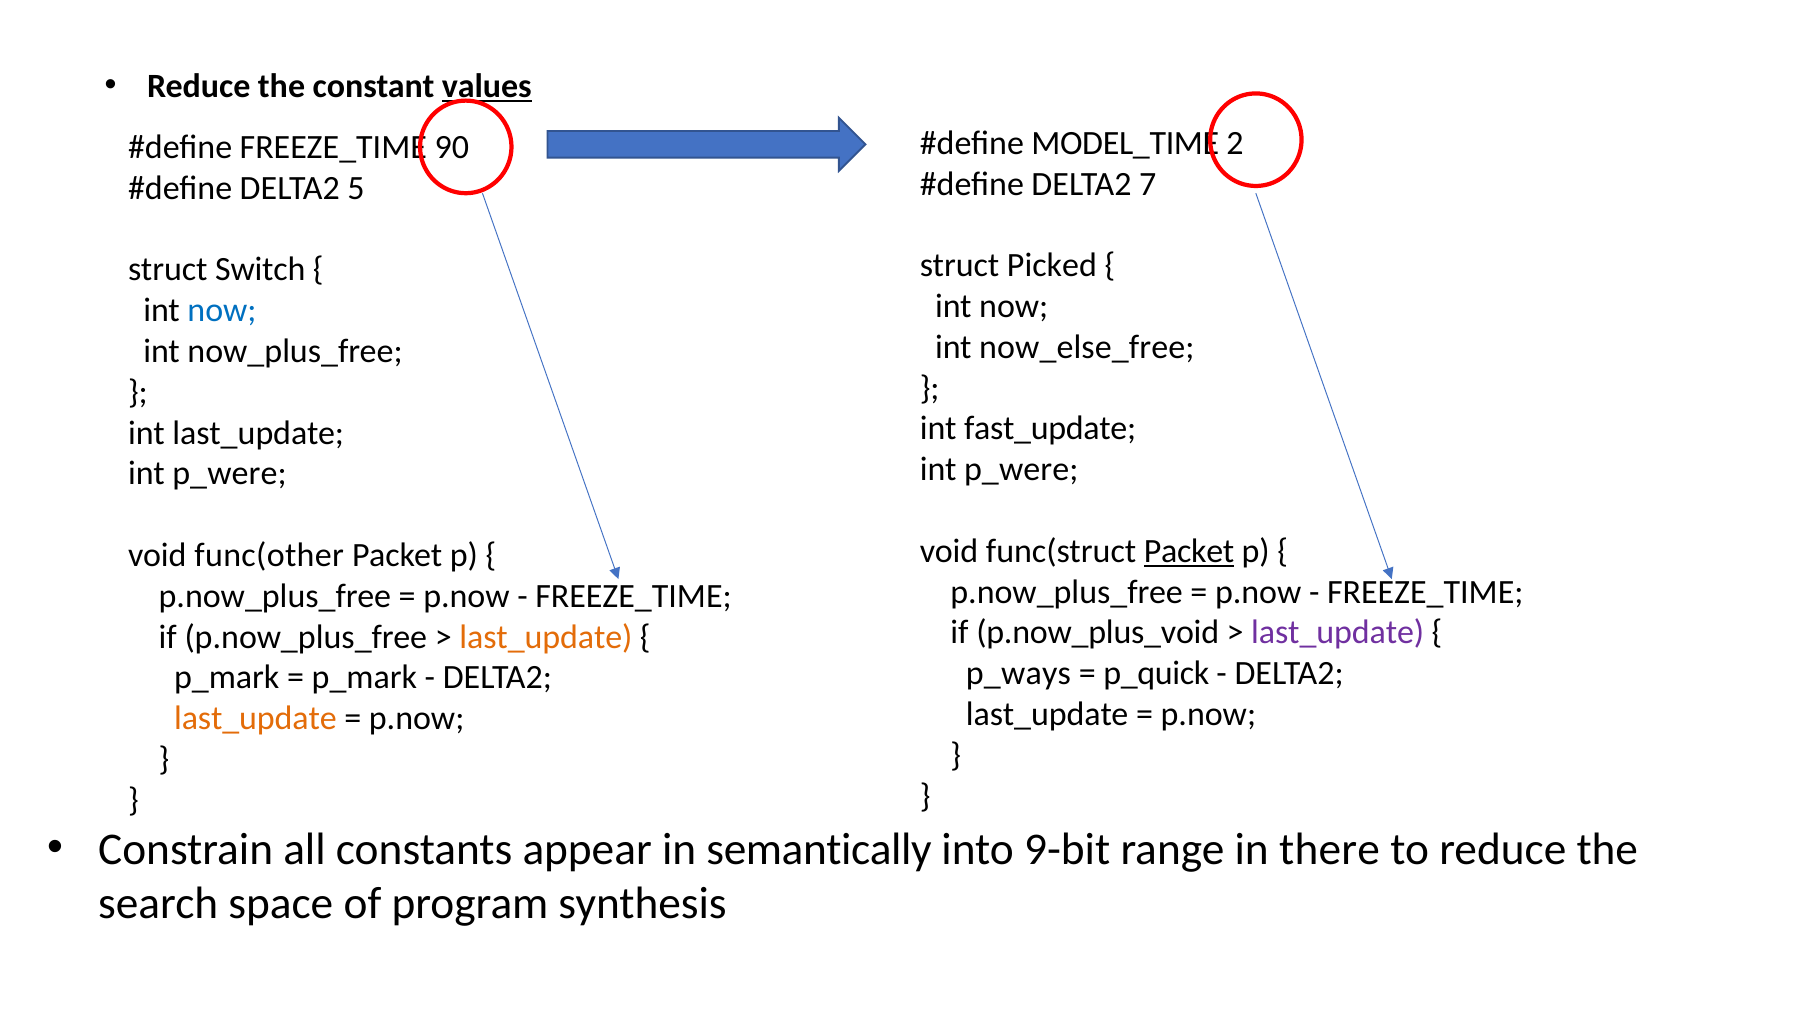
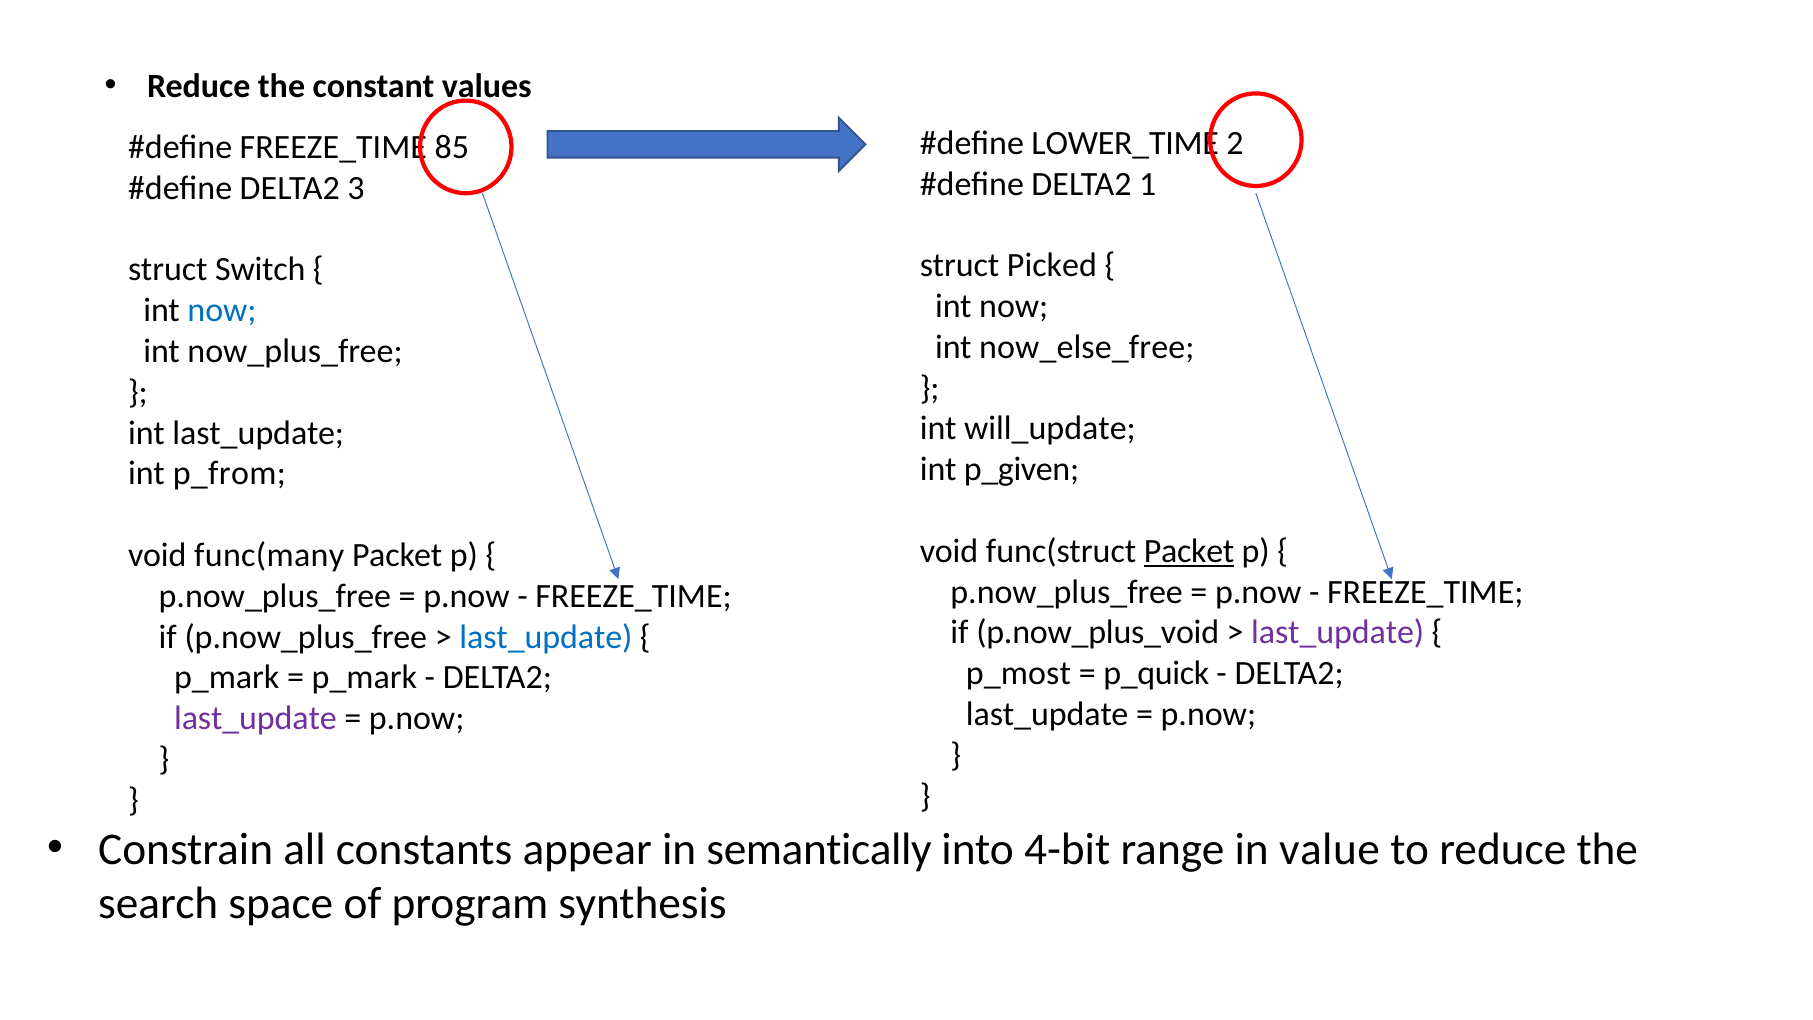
values underline: present -> none (487, 86)
MODEL_TIME: MODEL_TIME -> LOWER_TIME (1125, 143)
90: 90 -> 85 (452, 147)
7: 7 -> 1 (1148, 184)
5: 5 -> 3 (356, 188)
fast_update: fast_update -> will_update (1050, 429)
p_were: p_were -> p_given (1021, 469)
p_were: p_were -> p_from (229, 474)
func(other: func(other -> func(many (269, 555)
last_update colour: orange -> blue (546, 637)
p_ways: p_ways -> p_most (1018, 673)
last_update colour: orange -> purple (255, 718)
9-bit: 9-bit -> 4-bit (1067, 849)
there: there -> value (1329, 849)
